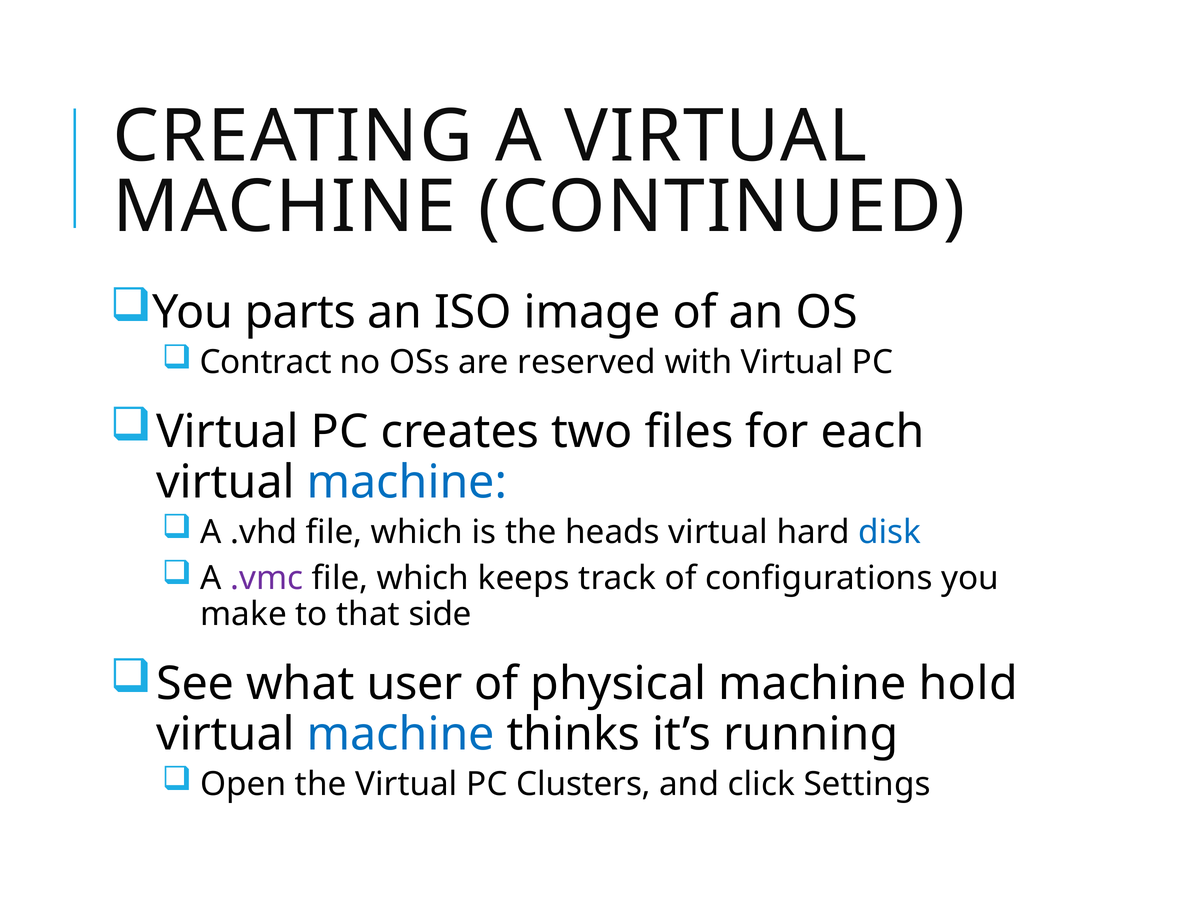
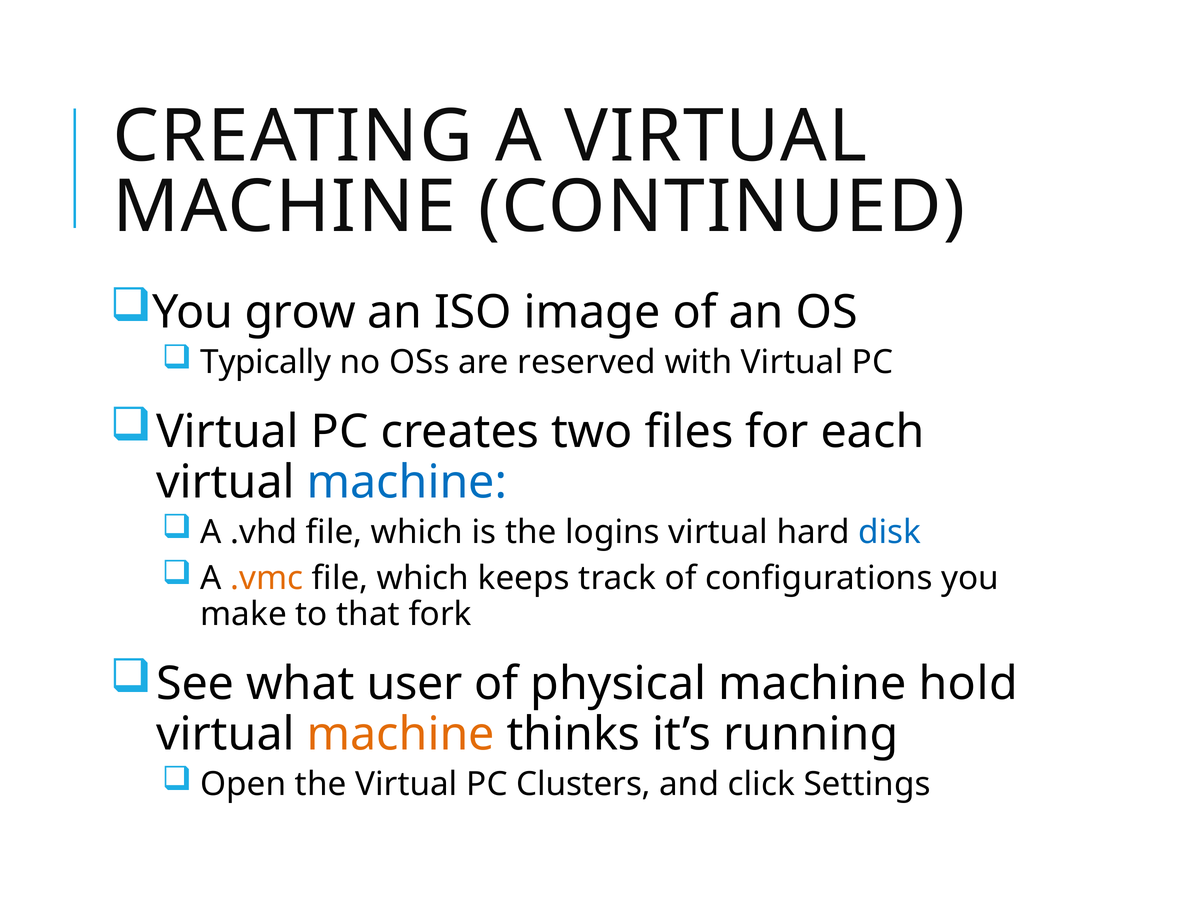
parts: parts -> grow (300, 313)
Contract: Contract -> Typically (266, 363)
heads: heads -> logins (613, 532)
.vmc colour: purple -> orange (267, 578)
side: side -> fork (440, 614)
machine colour: blue -> orange (401, 734)
